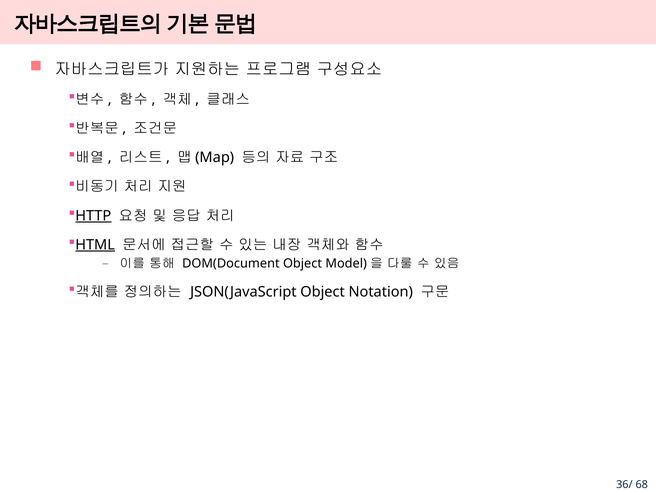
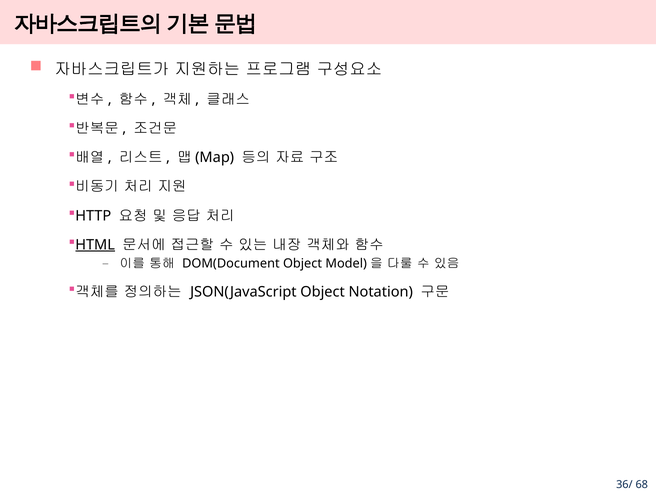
HTTP underline: present -> none (93, 216)
